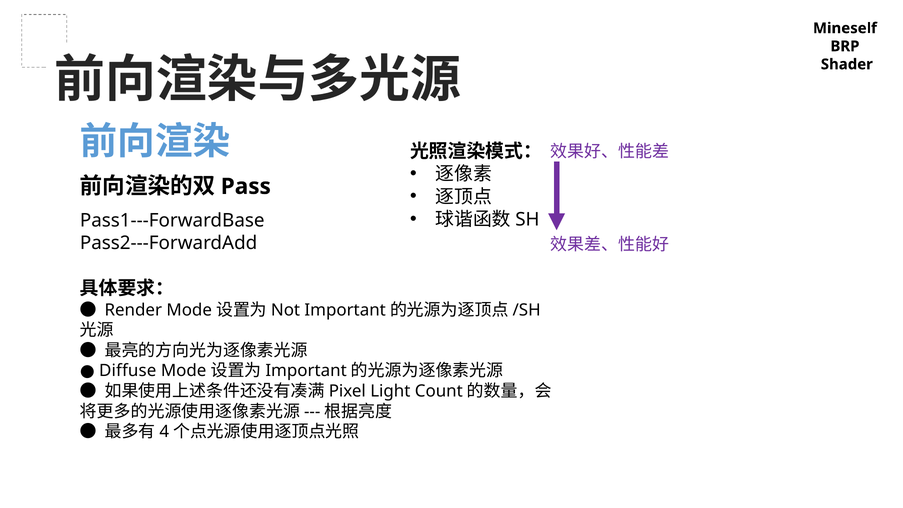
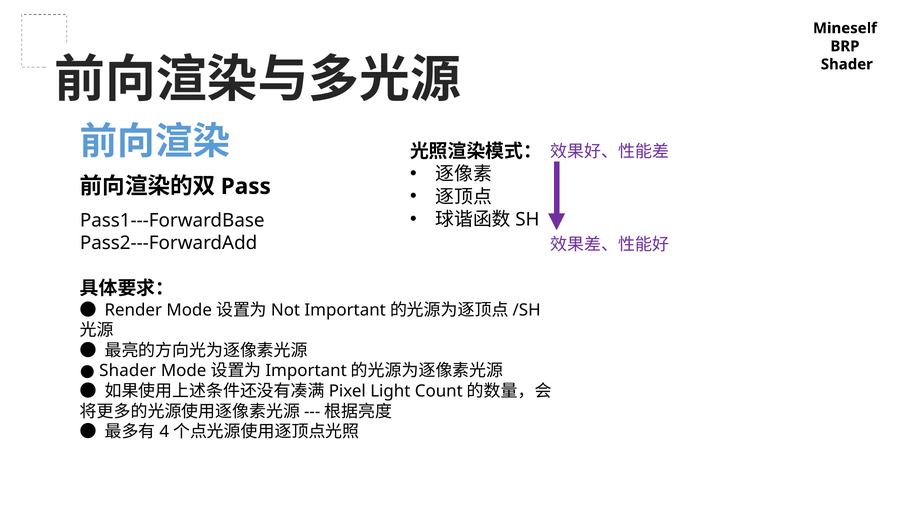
Diffuse: Diffuse -> Shader (128, 371)
